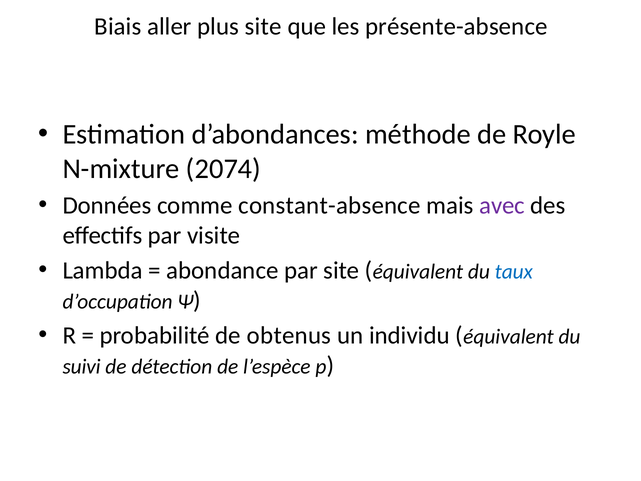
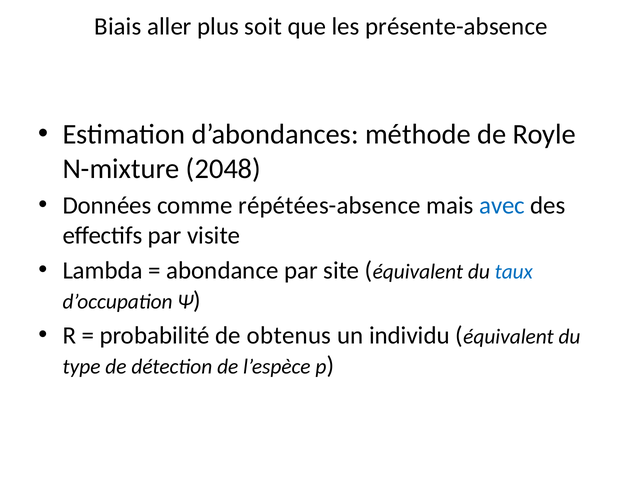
plus site: site -> soit (263, 26)
2074: 2074 -> 2048 (223, 169)
constant-absence: constant-absence -> répétées-absence (330, 205)
avec colour: purple -> blue (502, 205)
suivi: suivi -> type (81, 366)
